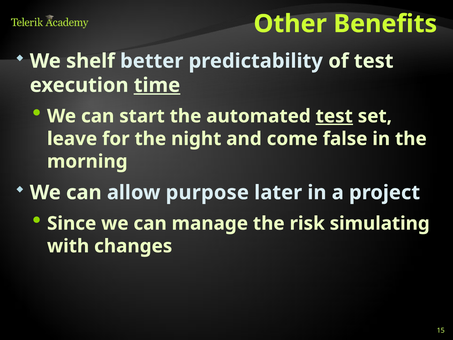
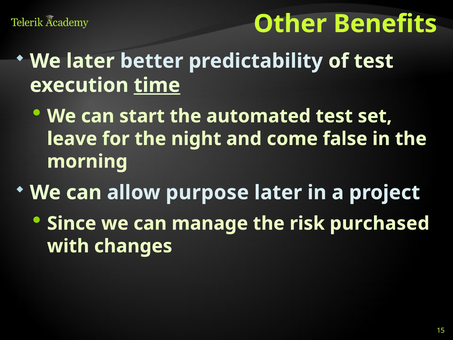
We shelf: shelf -> later (90, 61)
test underline: present -> none (334, 116)
simulating: simulating -> purchased (380, 223)
